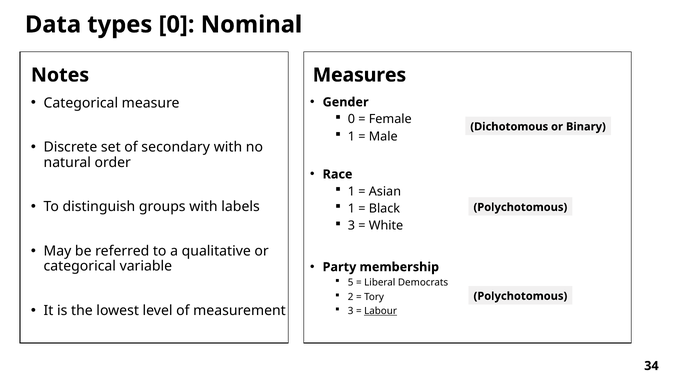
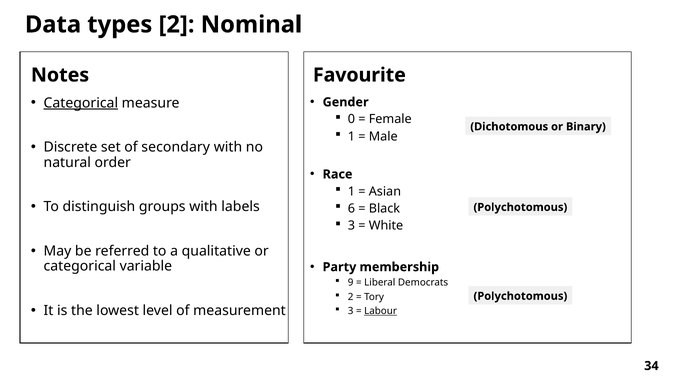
types 0: 0 -> 2 (177, 25)
Measures: Measures -> Favourite (359, 75)
Categorical underline: none -> present (81, 103)
1: 1 -> 6 (351, 208)
5: 5 -> 9 (351, 282)
